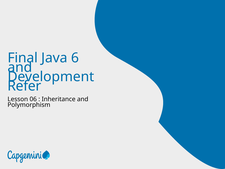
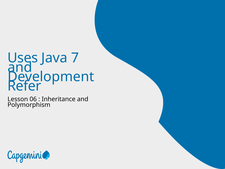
Final: Final -> Uses (23, 58)
6: 6 -> 7 (75, 58)
